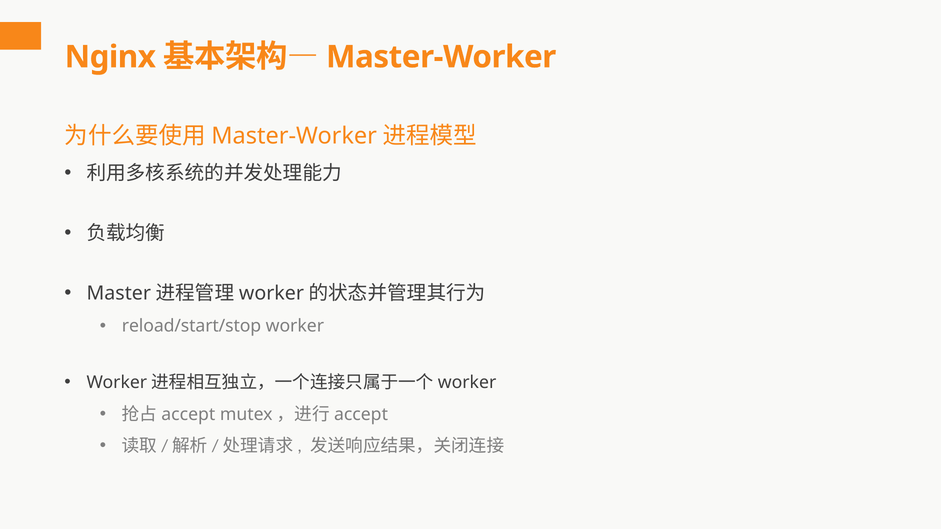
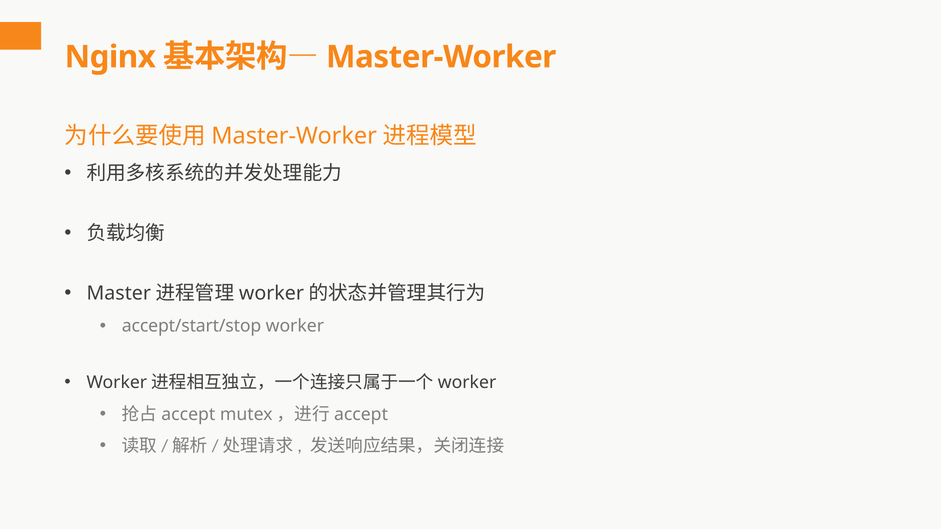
reload/start/stop: reload/start/stop -> accept/start/stop (192, 326)
